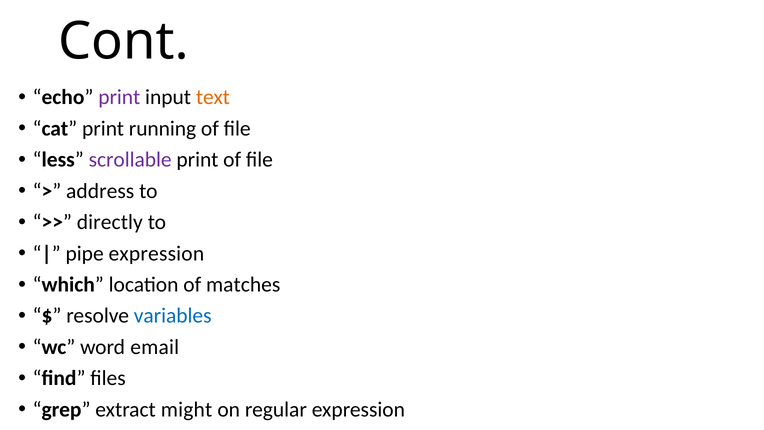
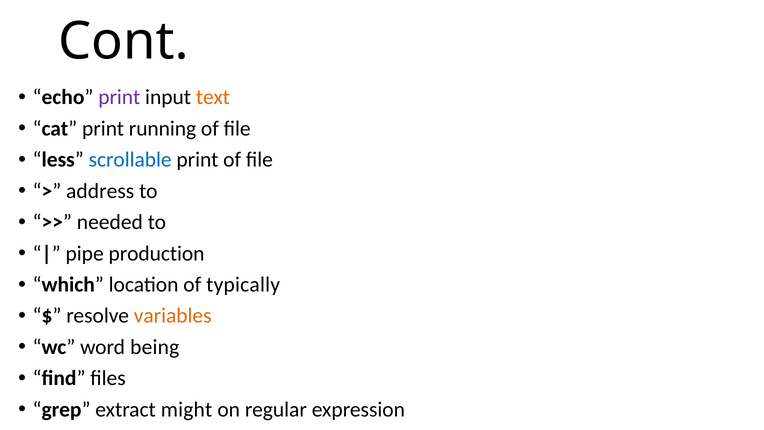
scrollable colour: purple -> blue (130, 160)
directly: directly -> needed (110, 222)
pipe expression: expression -> production (156, 253)
matches: matches -> typically (243, 285)
variables colour: blue -> orange (173, 316)
email: email -> being (155, 347)
